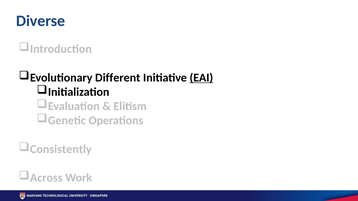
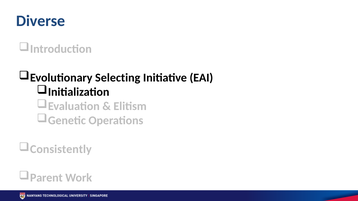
Different: Different -> Selecting (118, 78)
EAI underline: present -> none (201, 78)
Across: Across -> Parent (46, 178)
